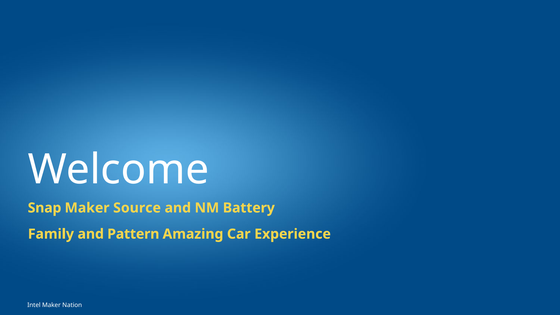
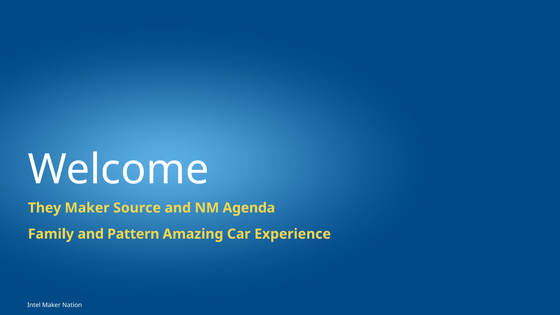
Snap: Snap -> They (45, 208)
Battery: Battery -> Agenda (249, 208)
